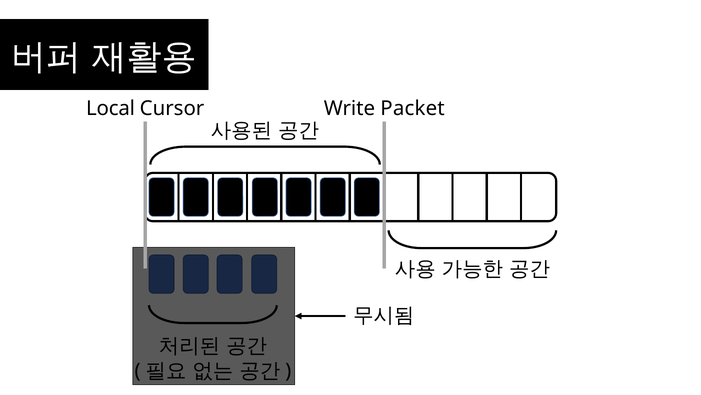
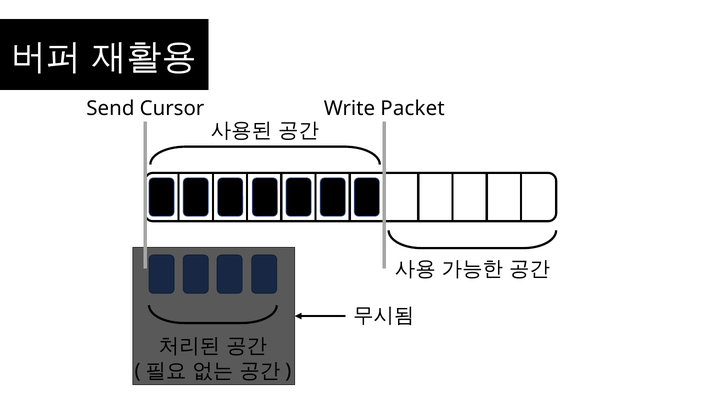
Local: Local -> Send (110, 109)
